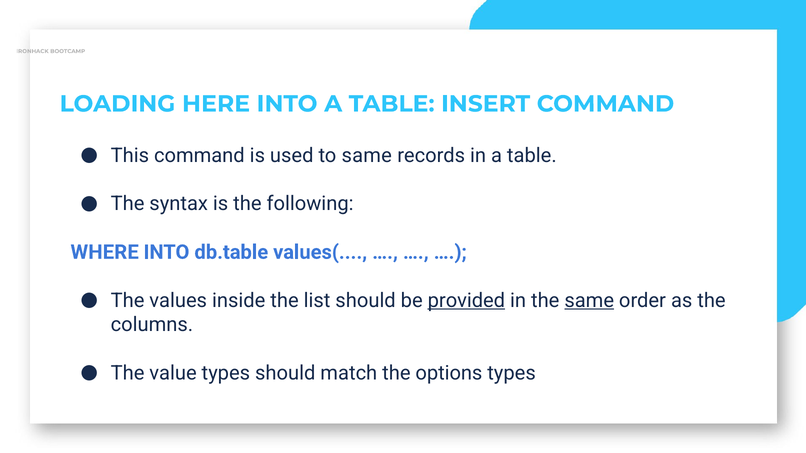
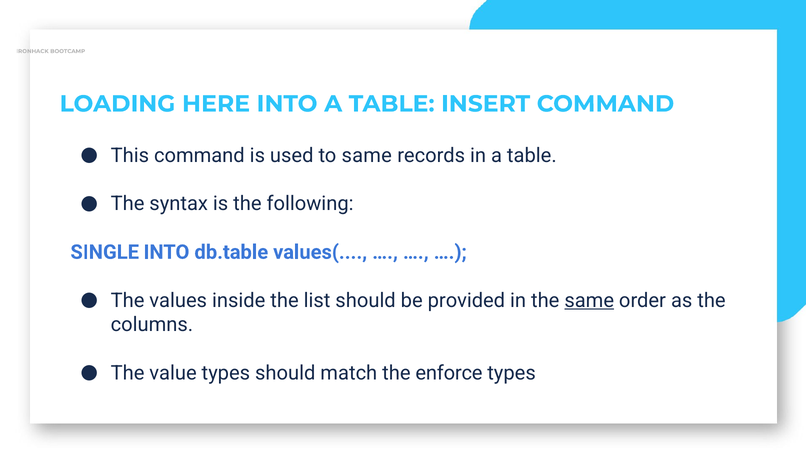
WHERE: WHERE -> SINGLE (105, 252)
provided underline: present -> none (466, 301)
options: options -> enforce (449, 373)
